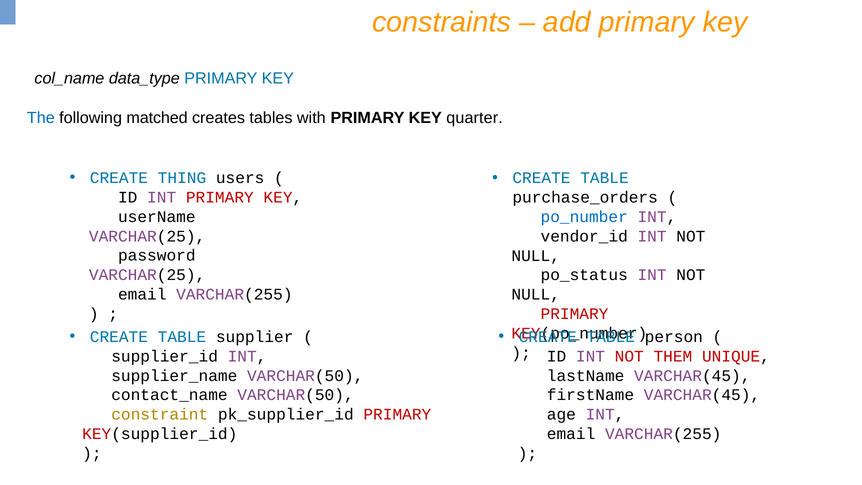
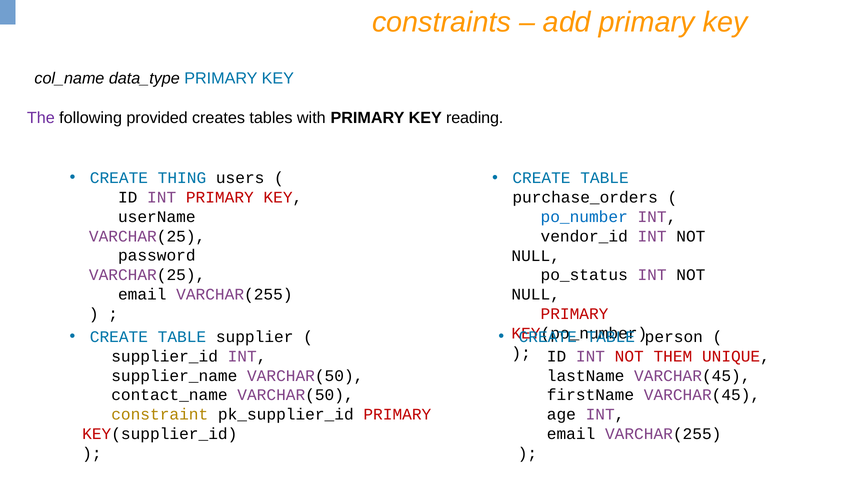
The colour: blue -> purple (41, 118)
matched: matched -> provided (157, 118)
quarter: quarter -> reading (475, 118)
